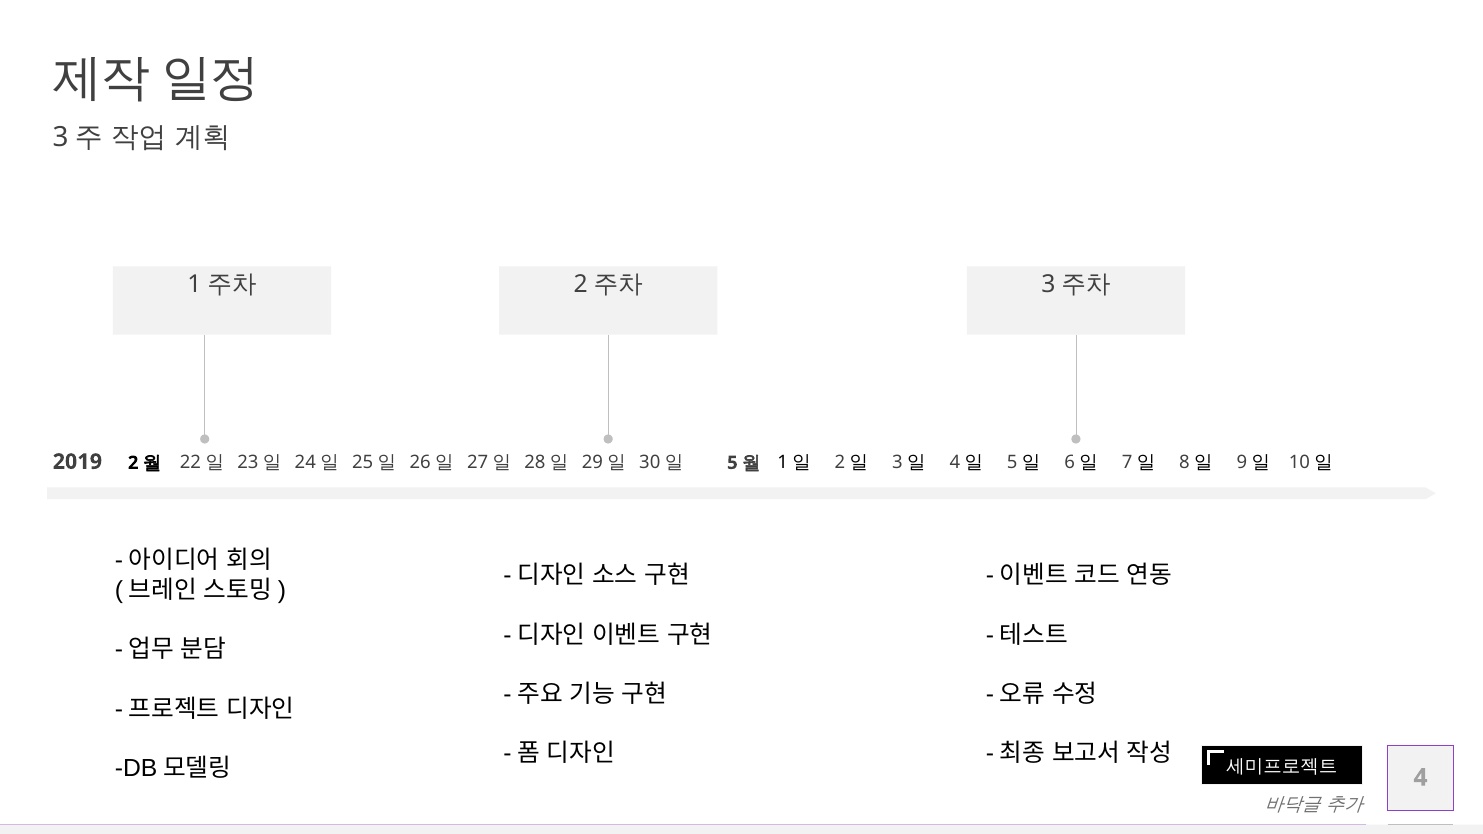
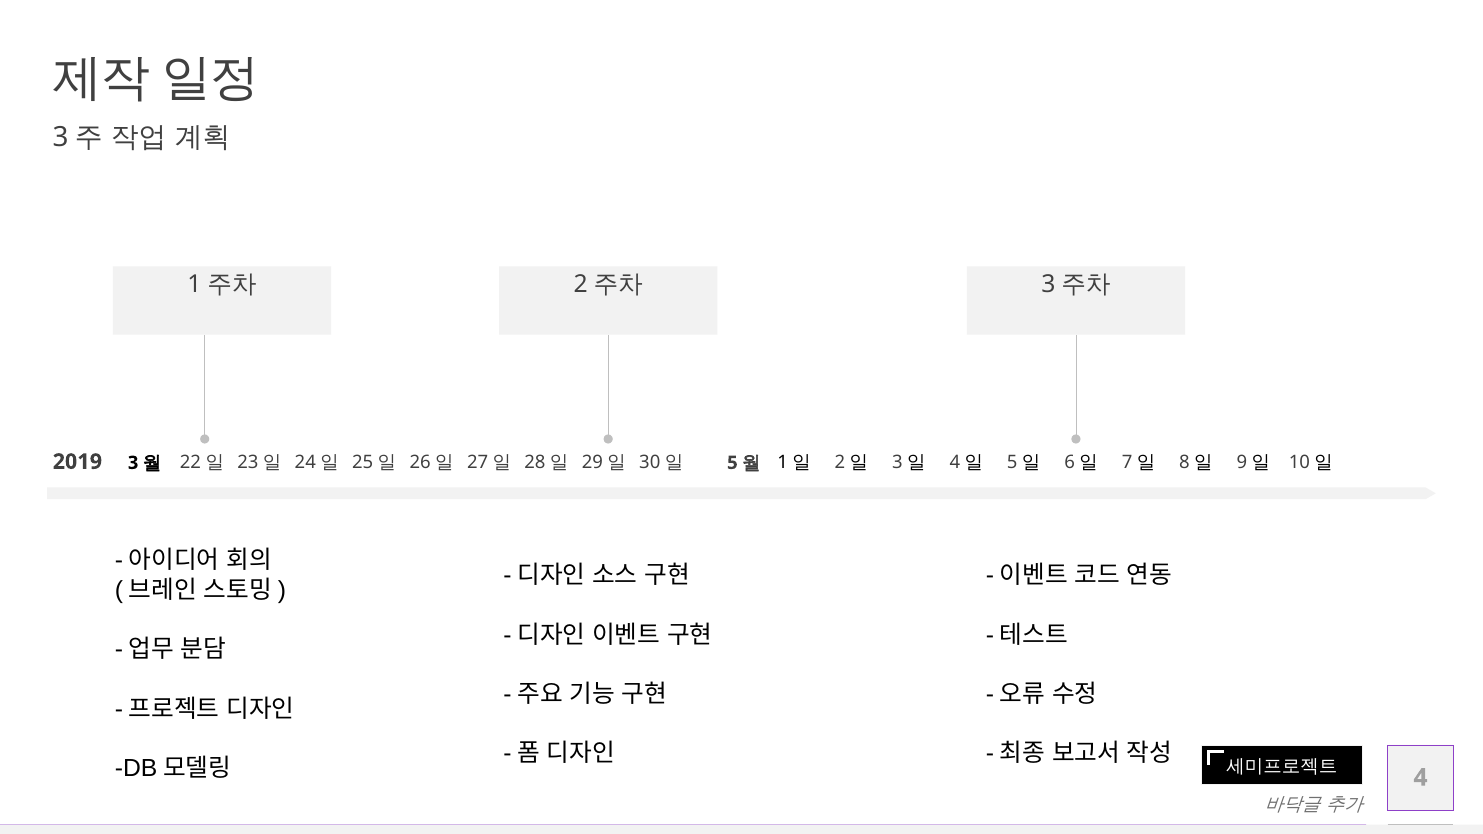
2: 2 -> 3 (133, 463)
